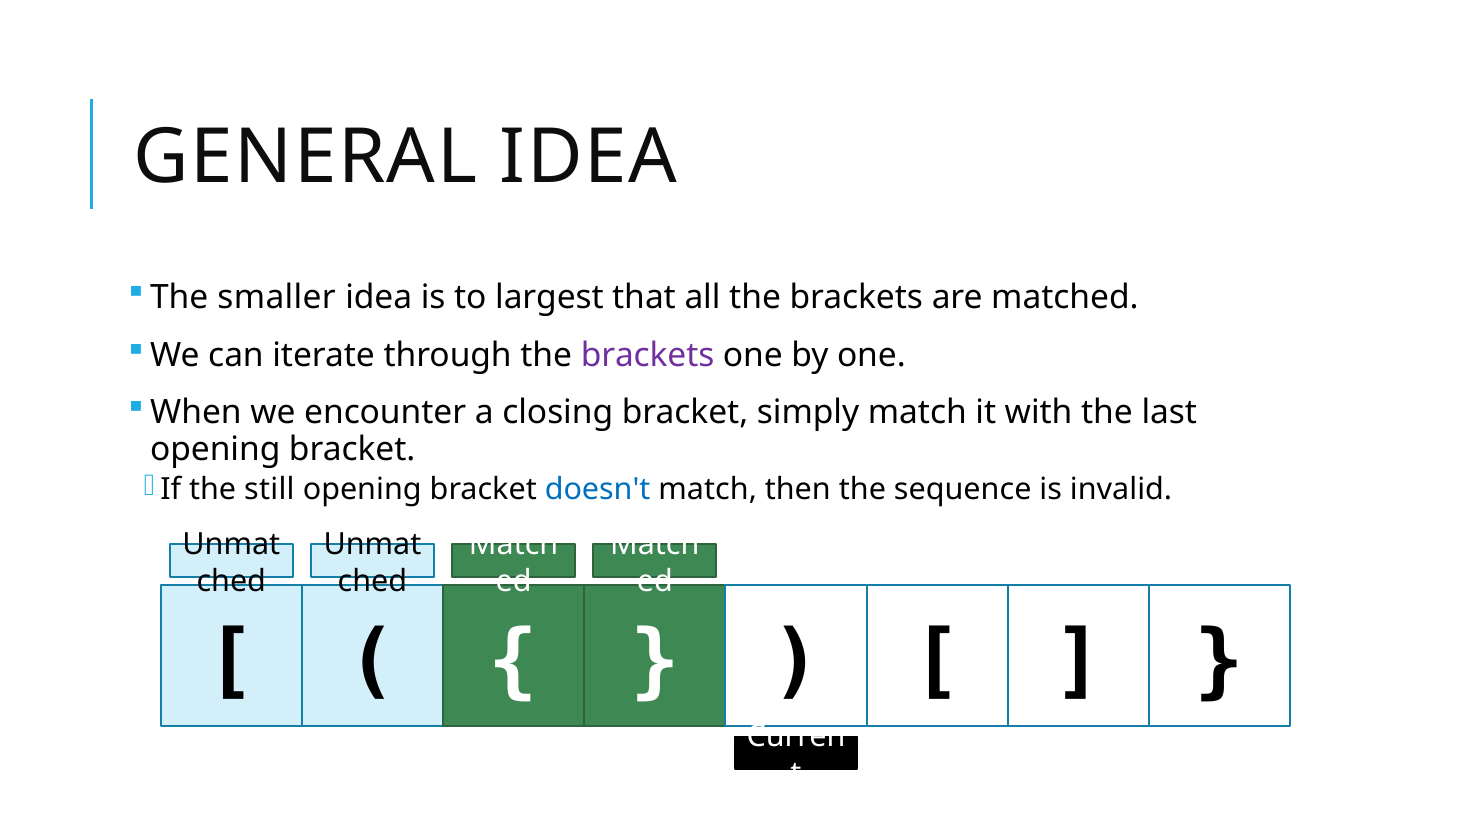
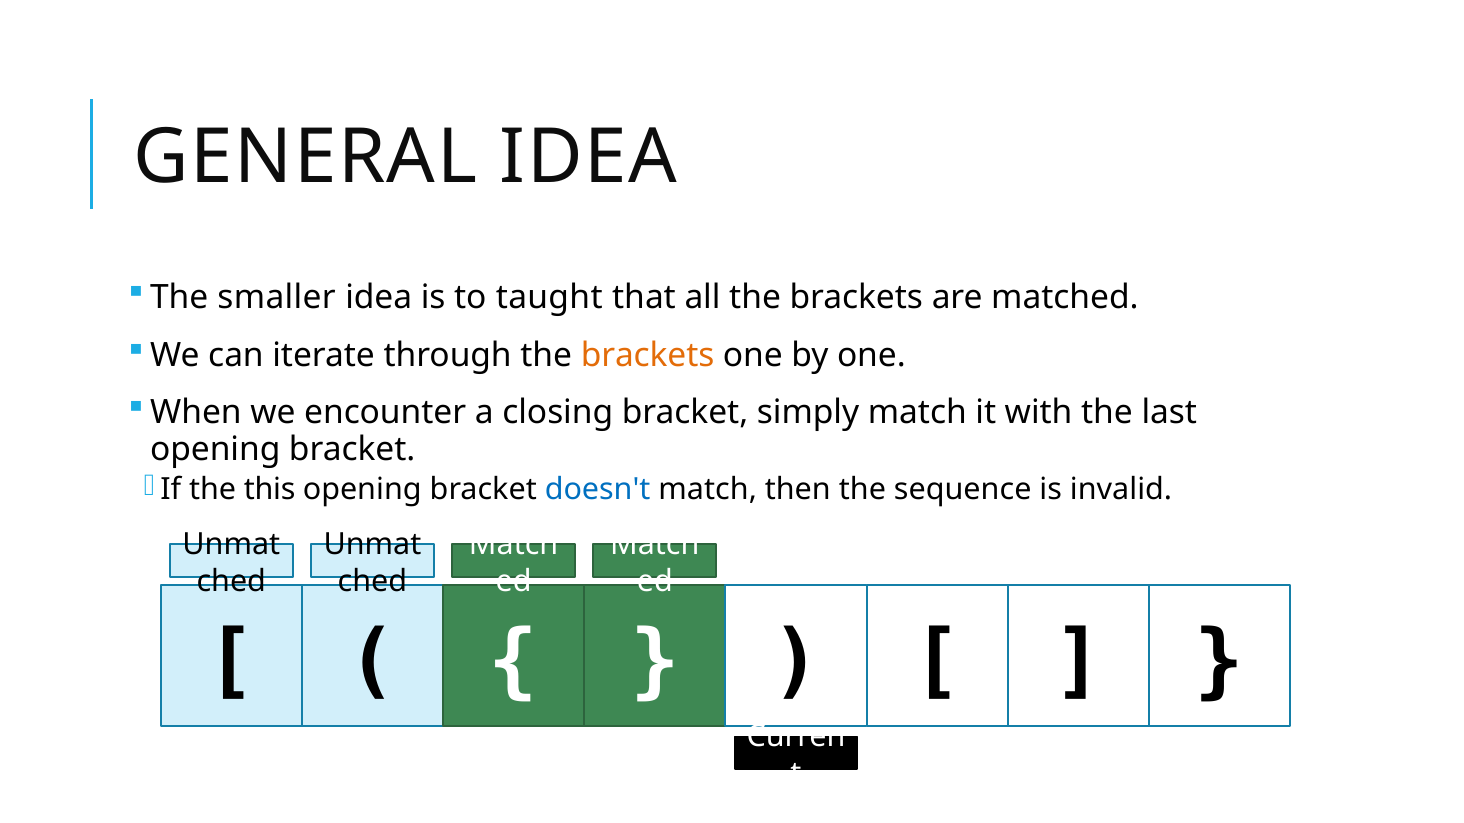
largest: largest -> taught (549, 298)
brackets colour: purple -> orange (648, 355)
still: still -> this (270, 490)
